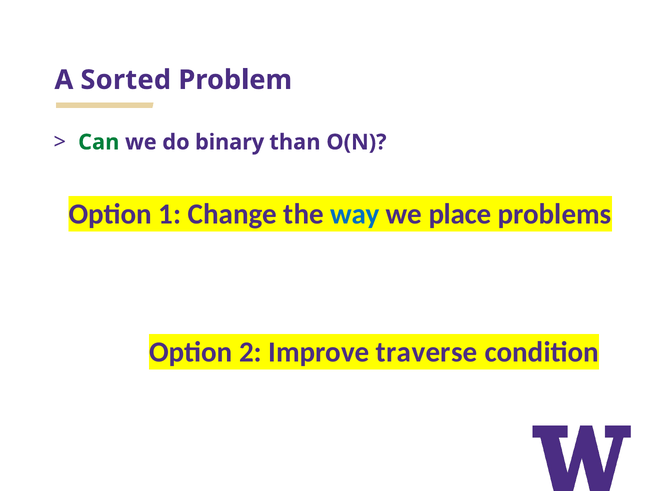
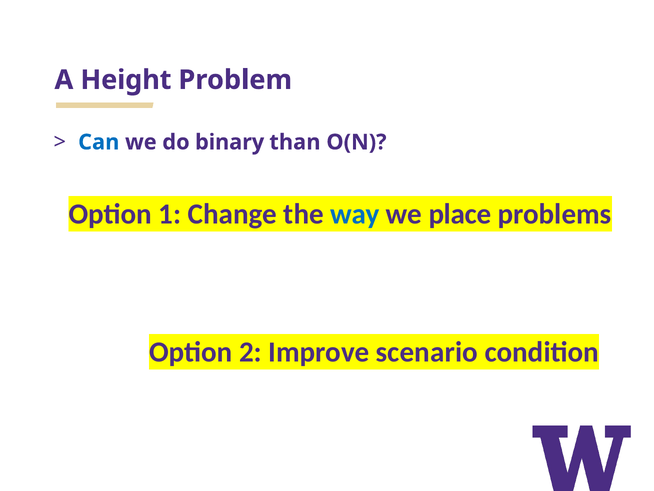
Sorted: Sorted -> Height (126, 80)
Can colour: green -> blue (99, 142)
traverse: traverse -> scenario (427, 352)
